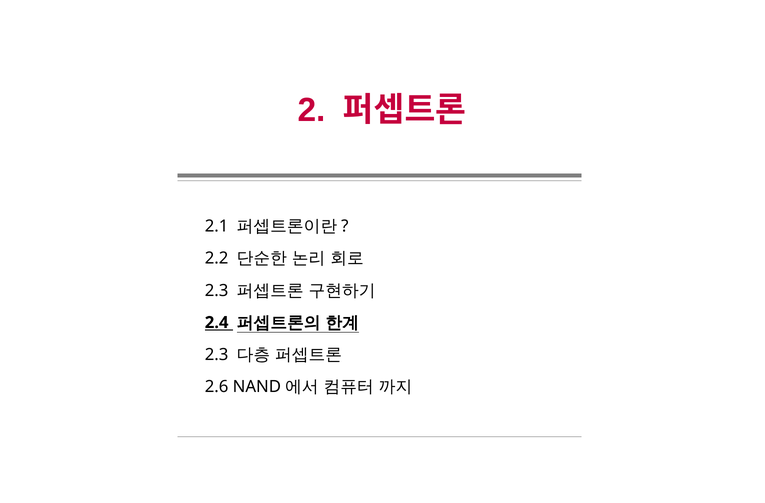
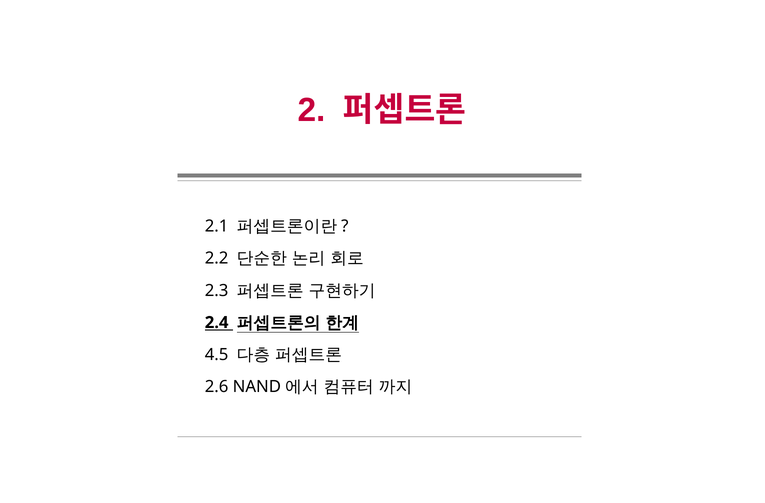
2.3: 2.3 -> 4.5 (217, 354)
